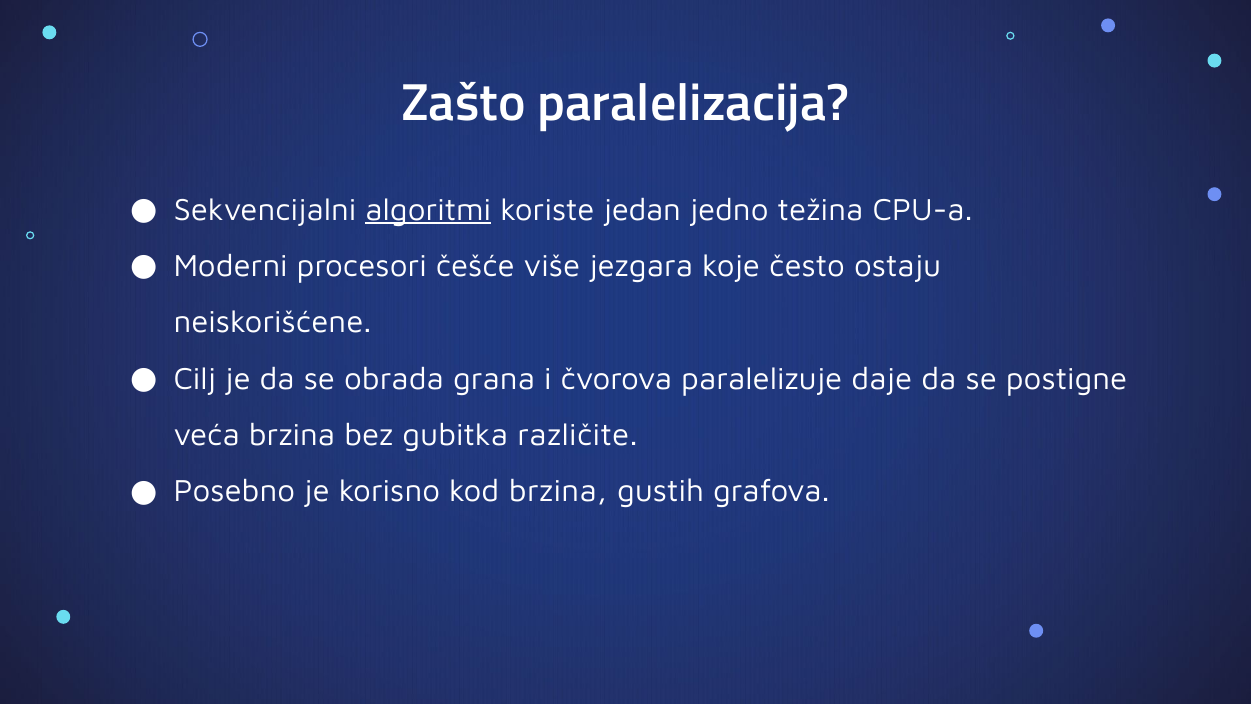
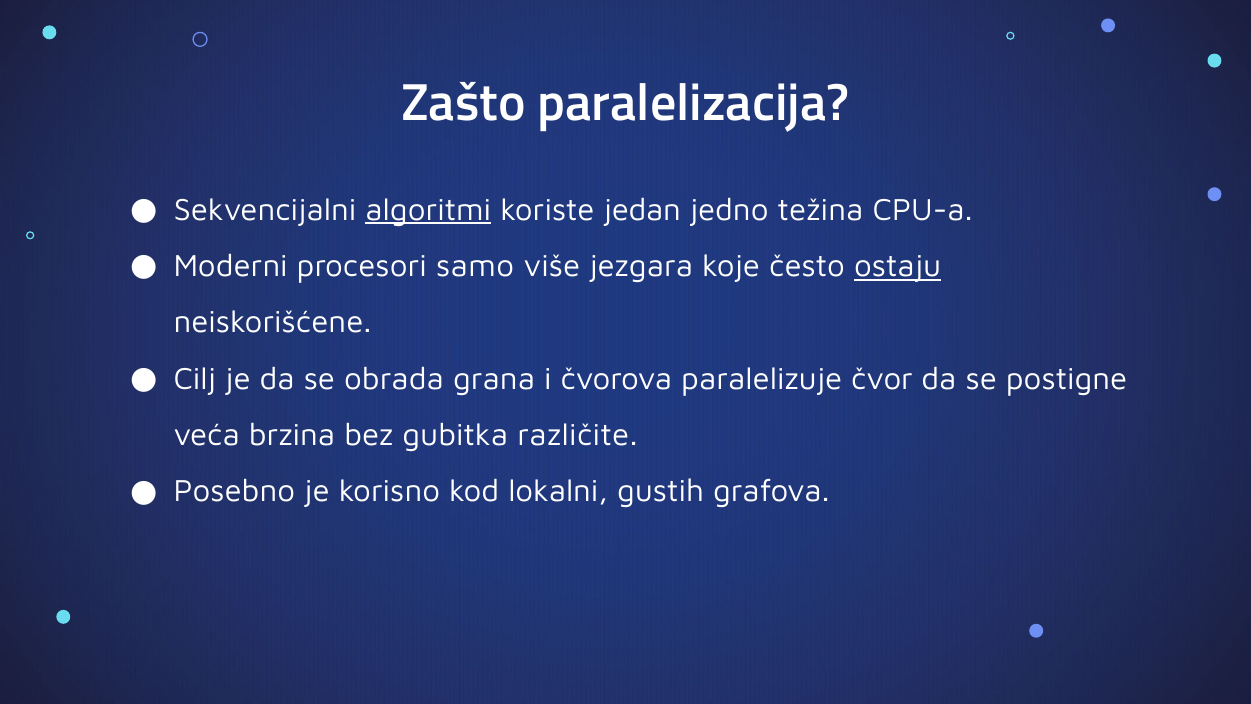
češće: češće -> samo (475, 266)
ostaju underline: none -> present (898, 266)
daje: daje -> čvor (882, 379)
kod brzina: brzina -> lokalni (558, 491)
